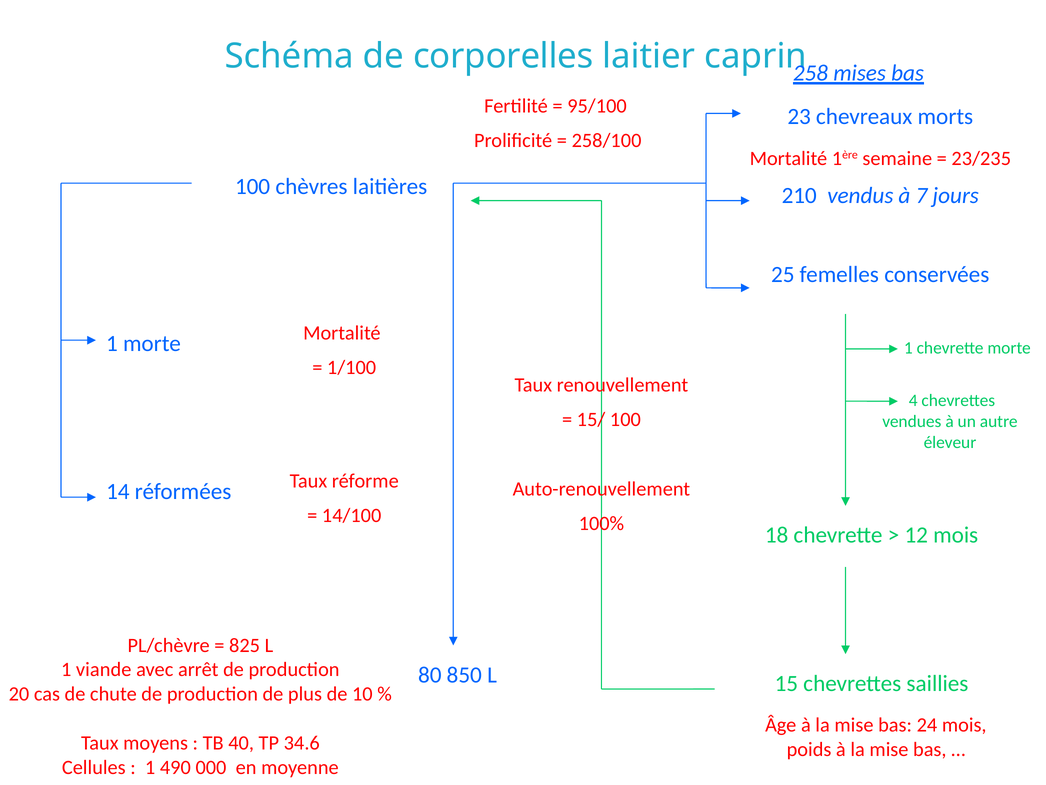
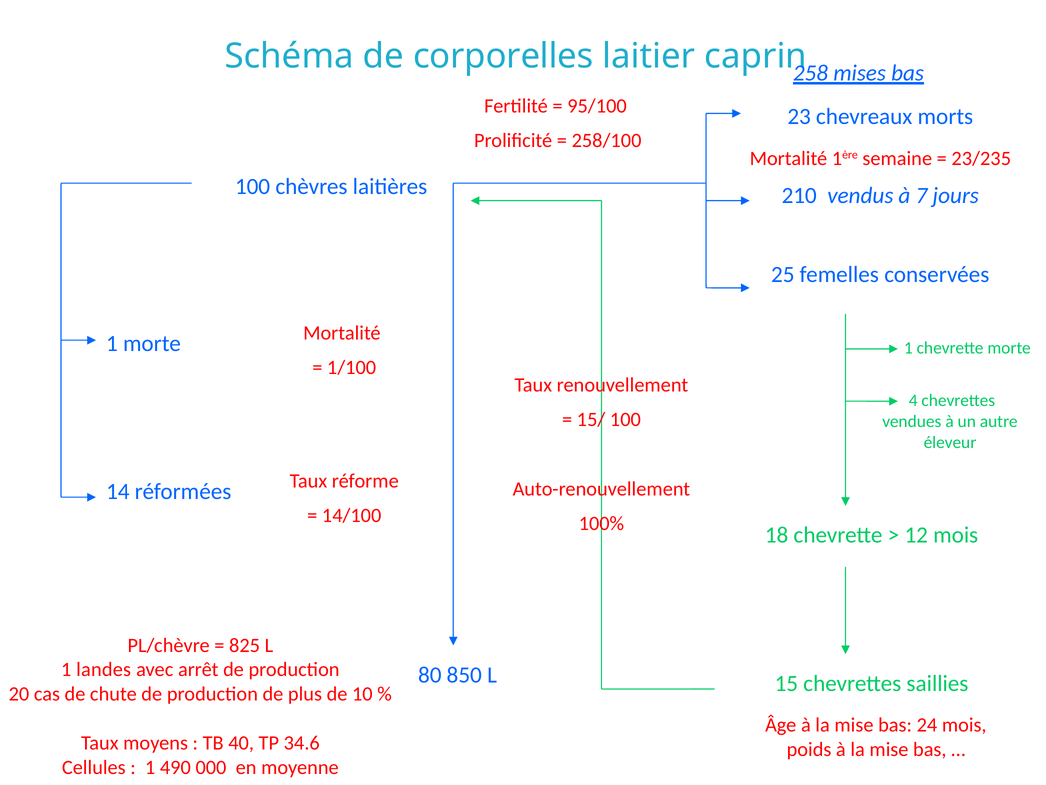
viande: viande -> landes (104, 669)
